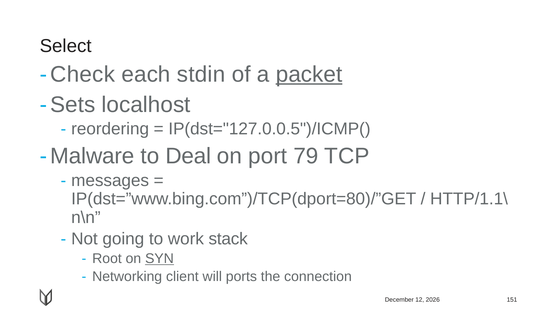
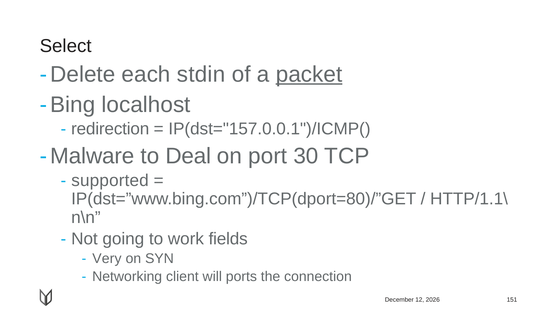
Check: Check -> Delete (83, 74)
Sets: Sets -> Bing (73, 105)
reordering: reordering -> redirection (110, 129)
IP(dst="127.0.0.5")/ICMP(: IP(dst="127.0.0.5")/ICMP( -> IP(dst="157.0.0.1")/ICMP( (269, 129)
79: 79 -> 30 (306, 156)
messages: messages -> supported (110, 181)
stack: stack -> fields (228, 239)
Root: Root -> Very (107, 259)
SYN underline: present -> none (159, 259)
